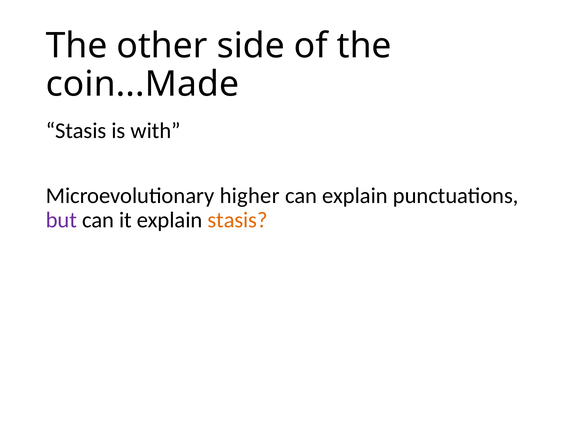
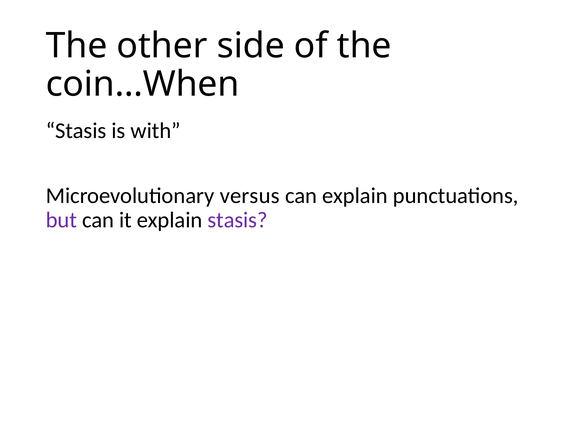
coin...Made: coin...Made -> coin...When (143, 84)
higher: higher -> versus (250, 196)
stasis colour: orange -> purple (238, 220)
